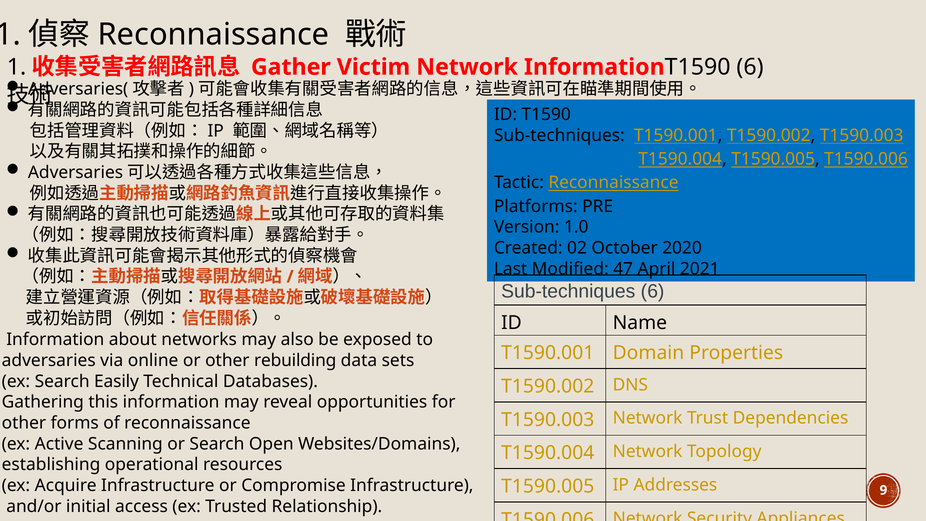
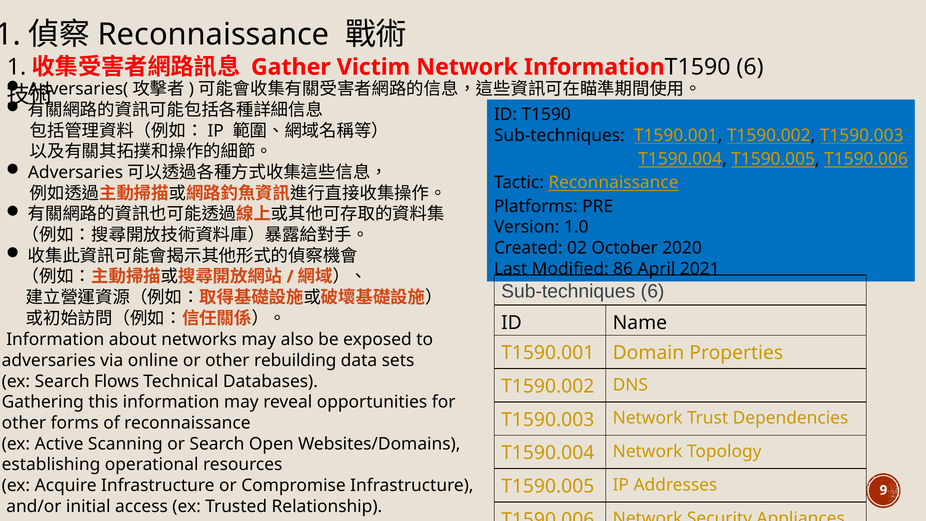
47: 47 -> 86 (623, 269)
Easily: Easily -> Flows (117, 381)
